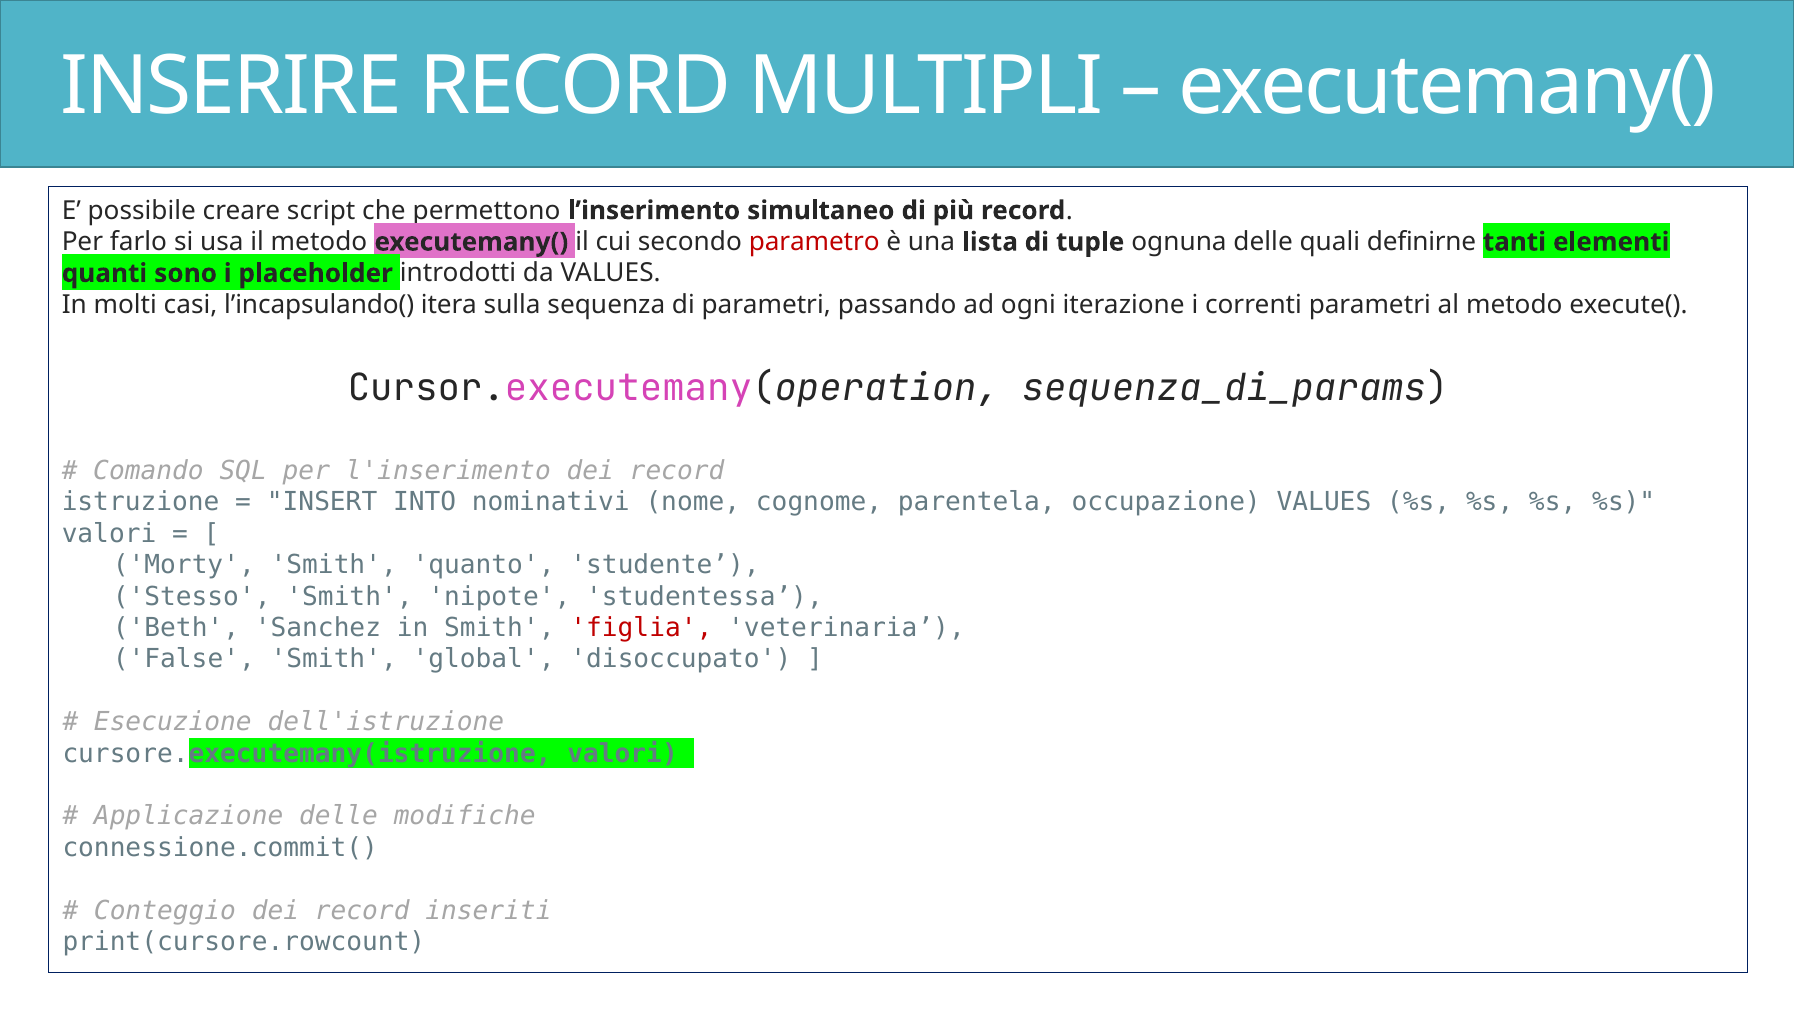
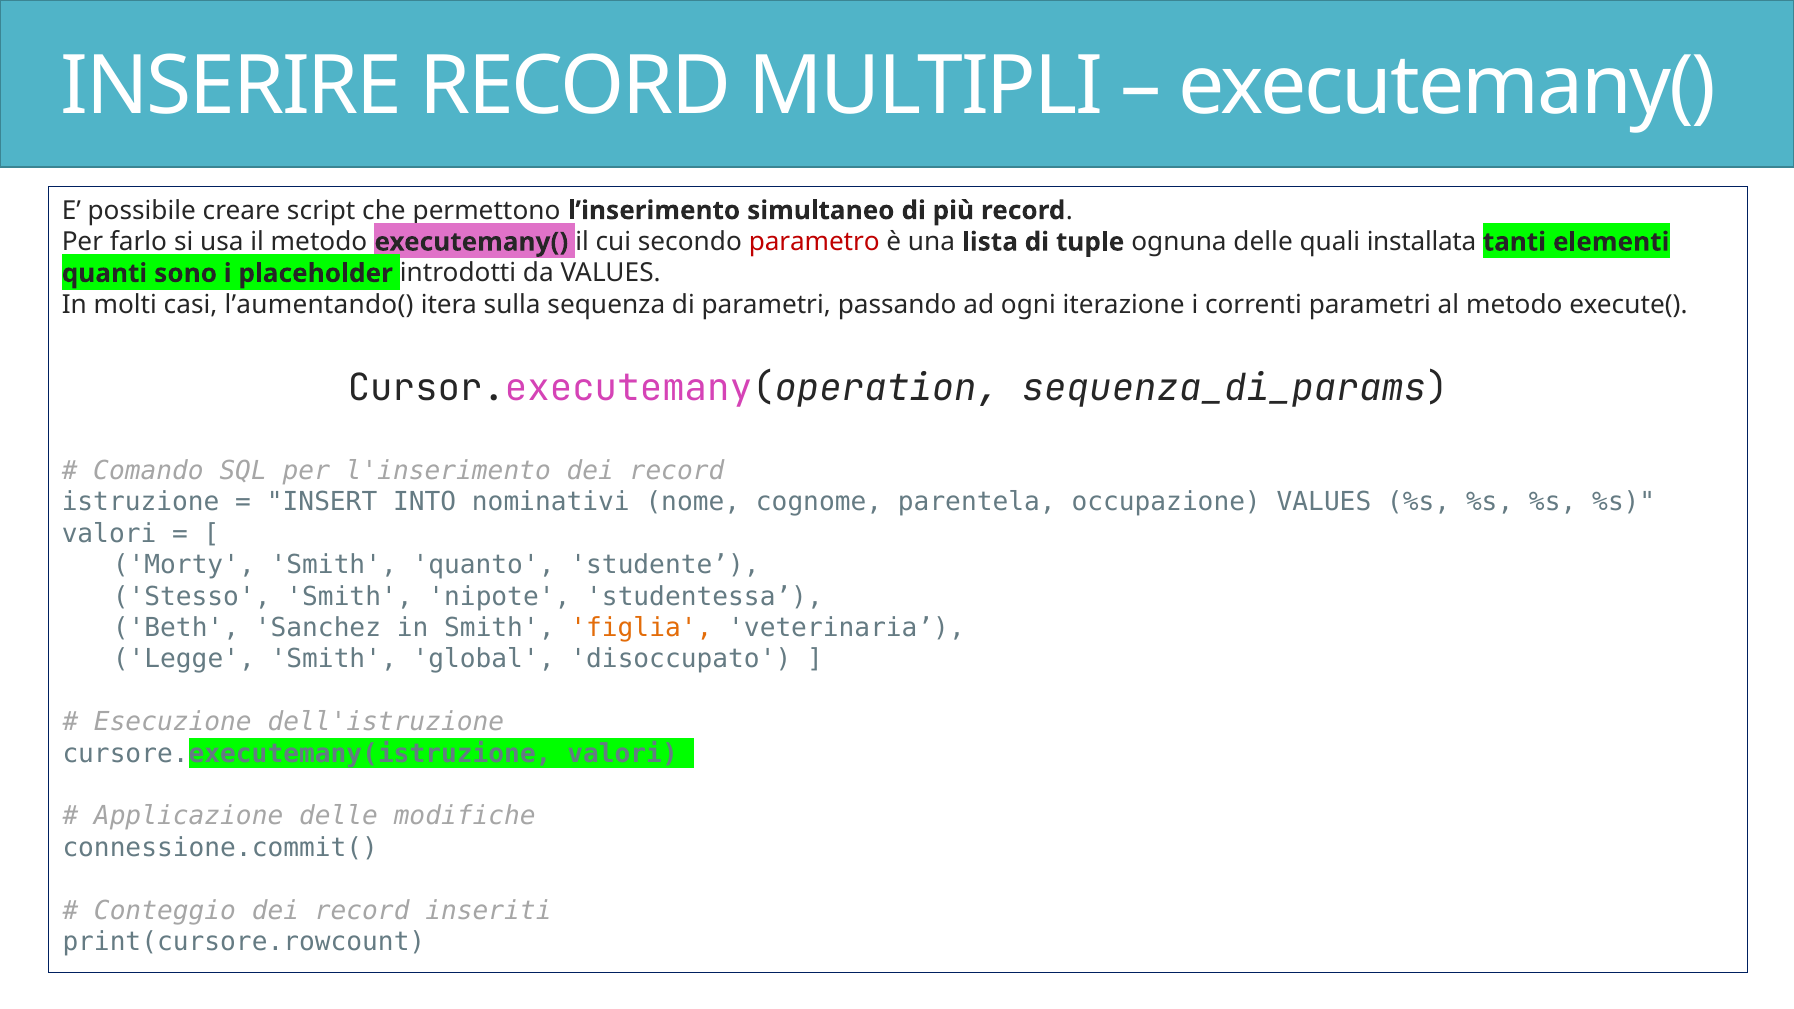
definirne: definirne -> installata (1422, 242)
l’incapsulando(: l’incapsulando( -> l’aumentando( (319, 305)
figlia colour: red -> orange (641, 628)
False: False -> Legge (184, 659)
